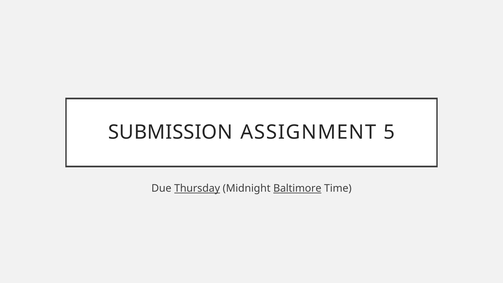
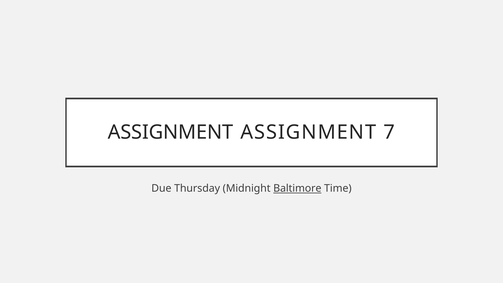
SUBMISSION: SUBMISSION -> ASSIGNMENT (171, 132)
5: 5 -> 7 (389, 132)
Thursday underline: present -> none (197, 188)
